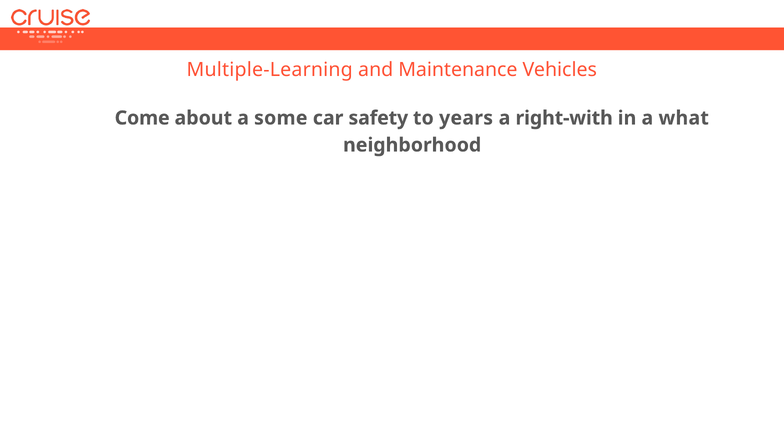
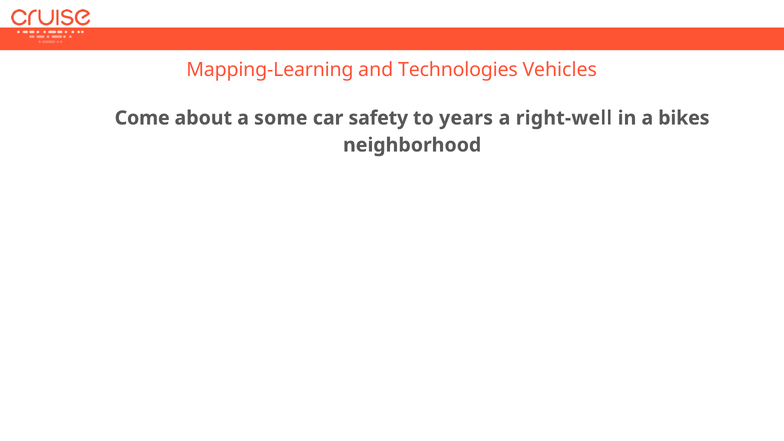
Multiple-Learning: Multiple-Learning -> Mapping-Learning (270, 70)
Maintenance: Maintenance -> Technologies (458, 70)
right-with: right-with -> right-well (564, 118)
what: what -> bikes (684, 118)
